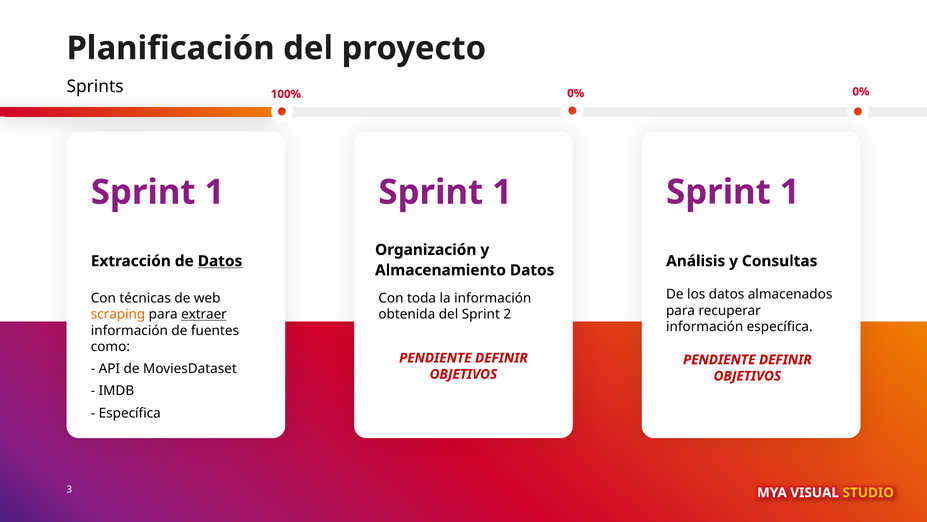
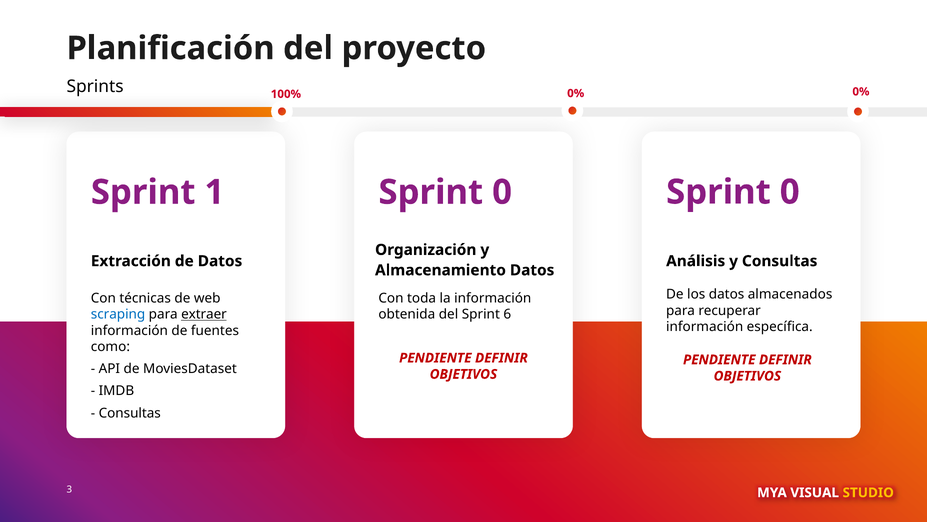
1: 1 -> 0 (790, 192)
1: 1 -> 0 (502, 192)
Datos underline: present -> none (220, 261)
scraping colour: orange -> blue (118, 314)
2: 2 -> 6 (507, 314)
Específica: Específica -> Consultas (130, 413)
